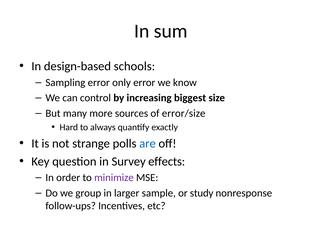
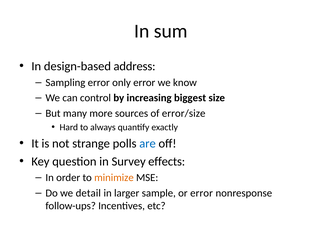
schools: schools -> address (135, 66)
minimize colour: purple -> orange (114, 178)
group: group -> detail (88, 193)
or study: study -> error (202, 193)
